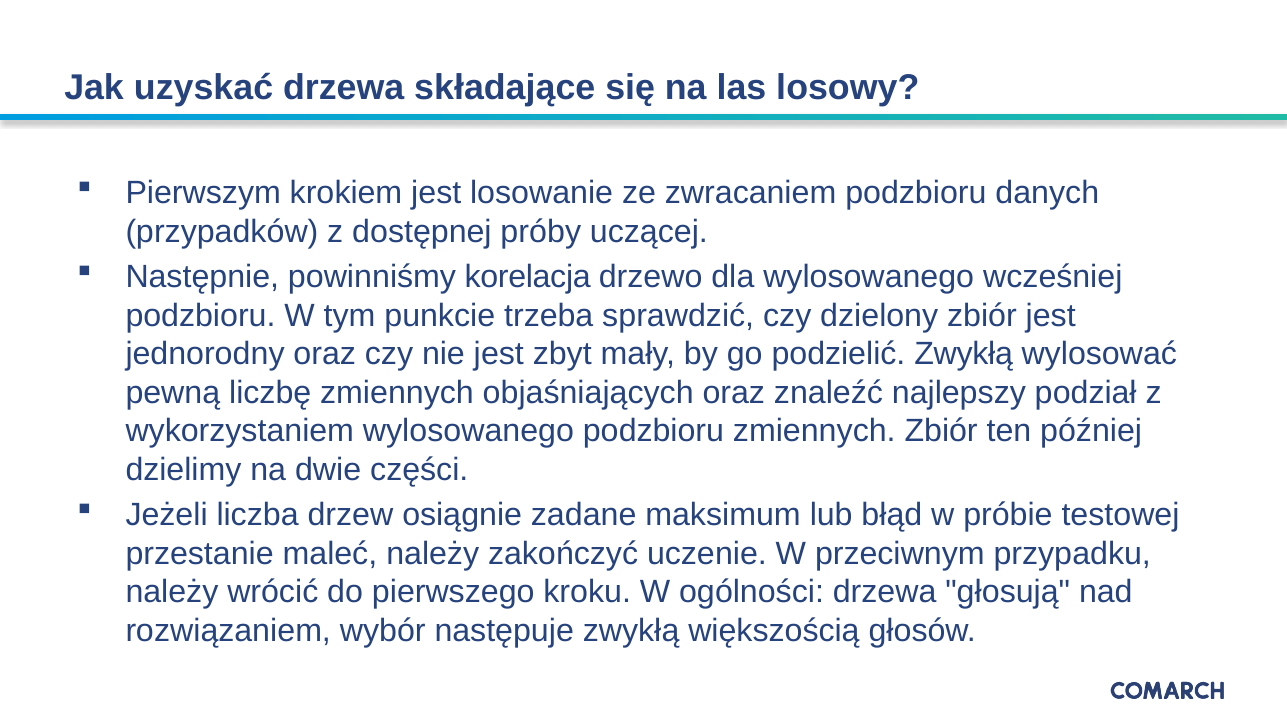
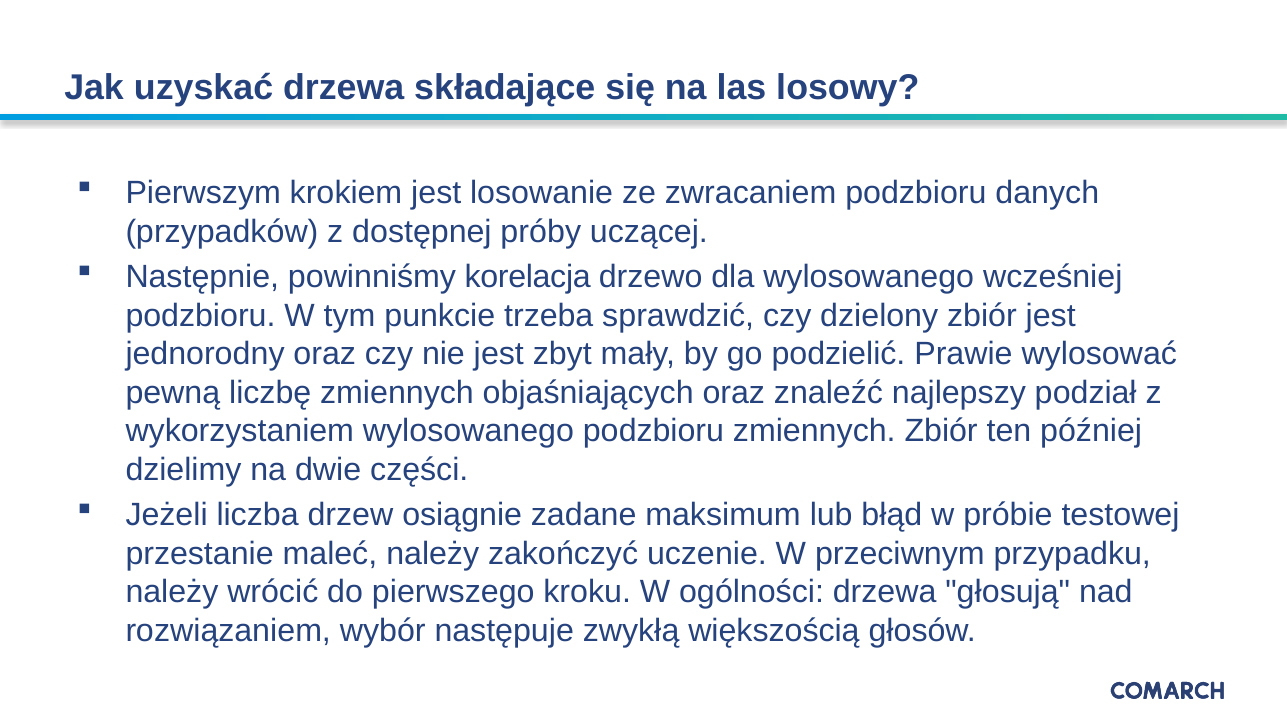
podzielić Zwykłą: Zwykłą -> Prawie (963, 354)
